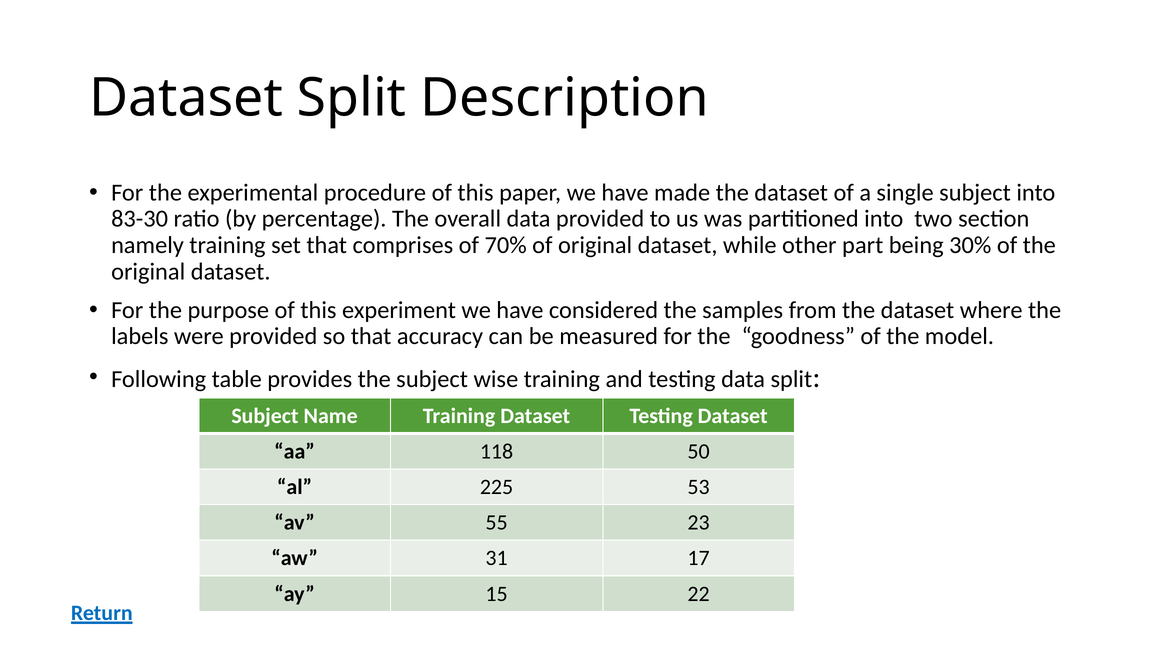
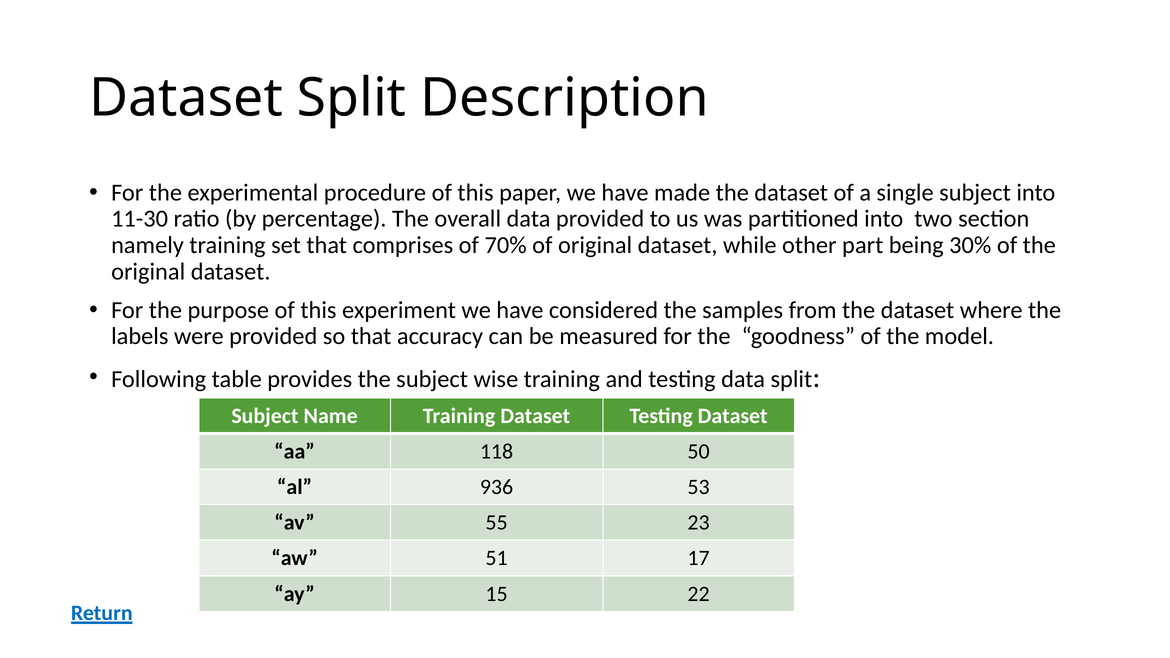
83-30: 83-30 -> 11-30 (140, 219)
225: 225 -> 936 (497, 487)
31: 31 -> 51 (497, 558)
